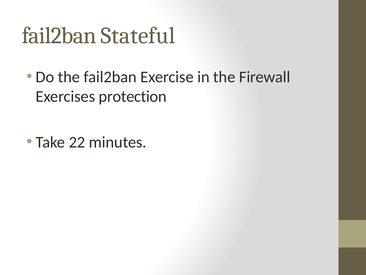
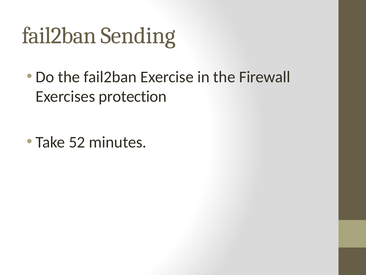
Stateful: Stateful -> Sending (138, 35)
22: 22 -> 52 (77, 142)
